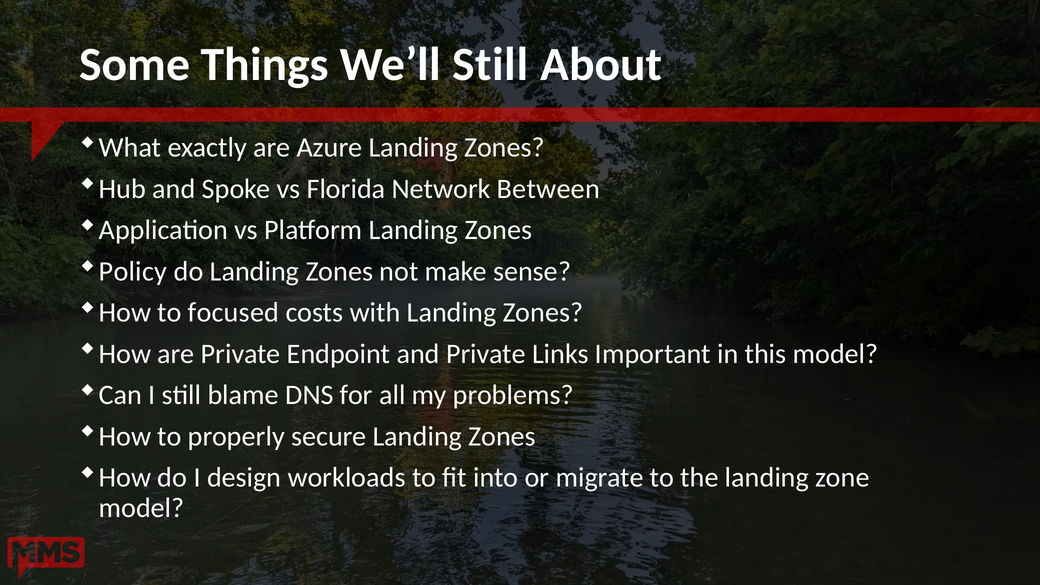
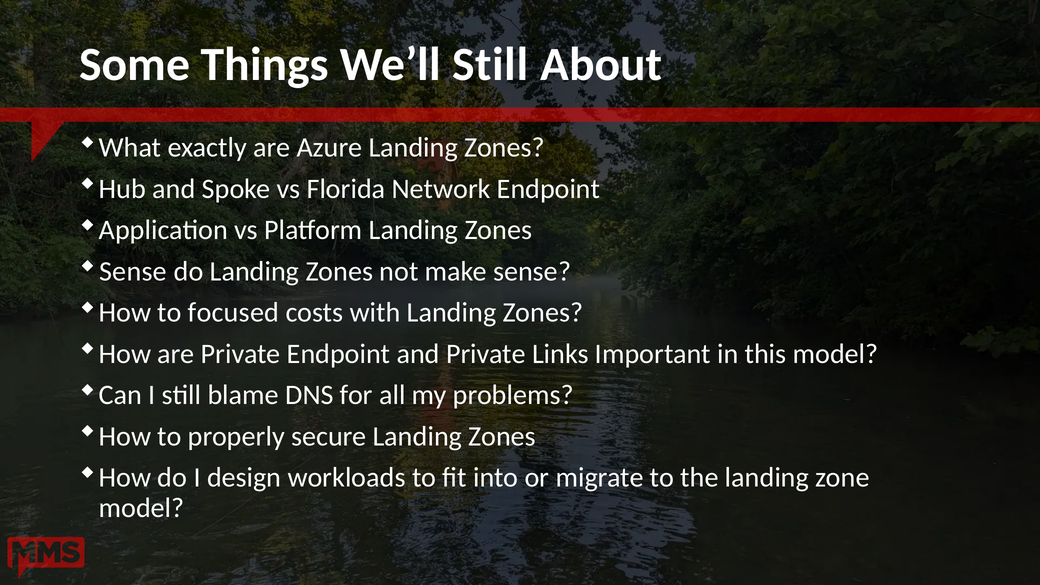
Network Between: Between -> Endpoint (549, 189)
Policy: Policy -> Sense (133, 271)
